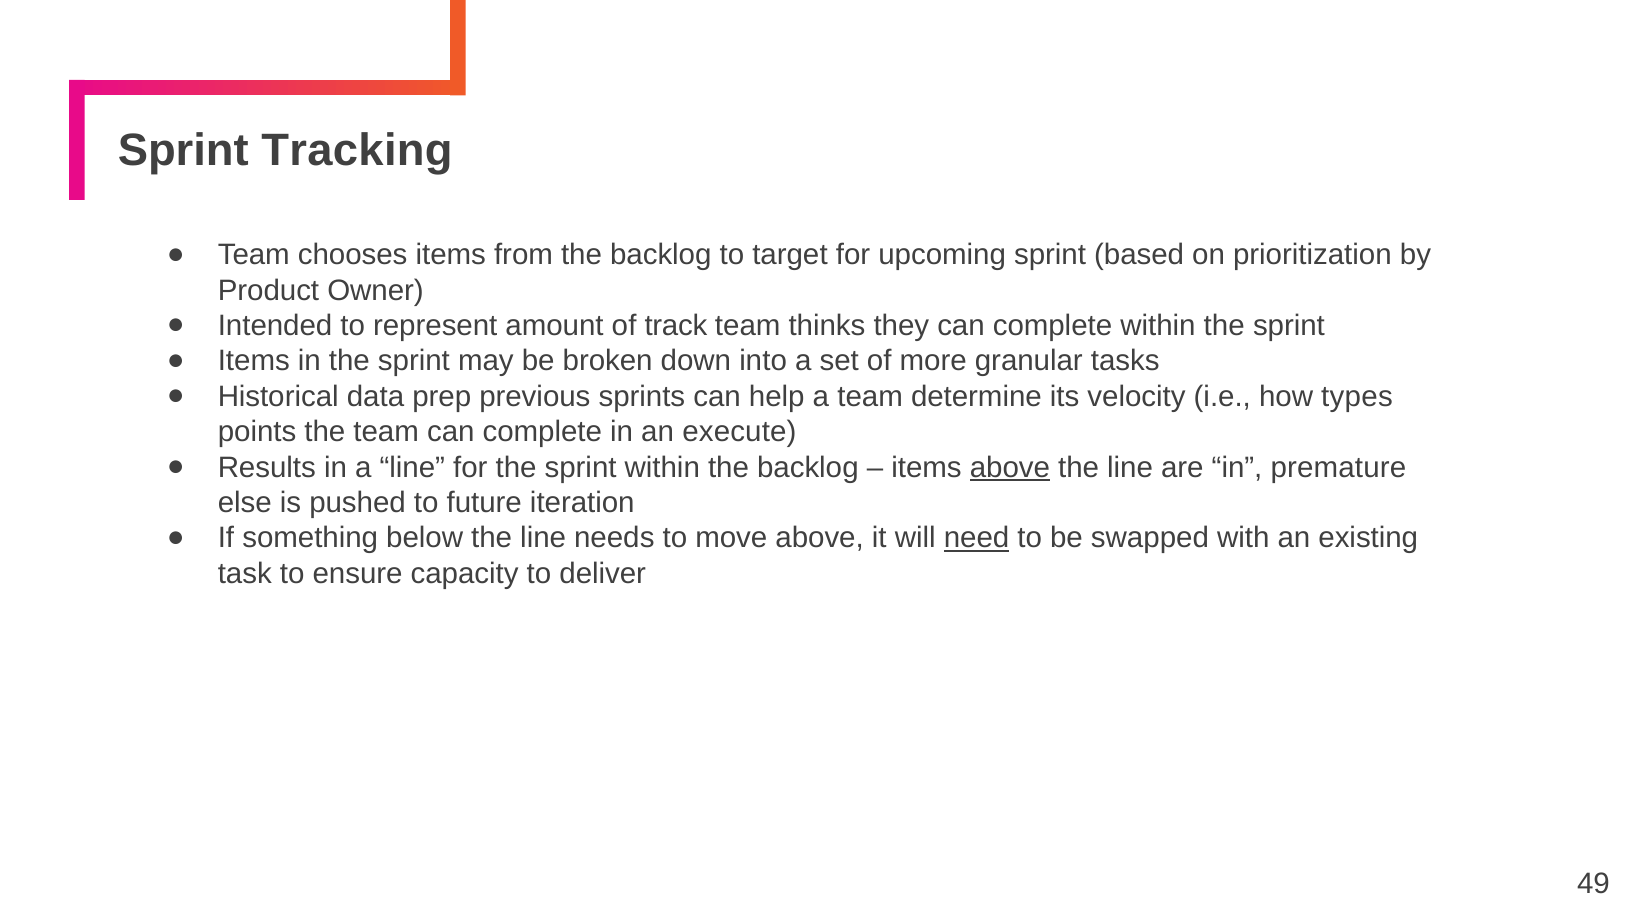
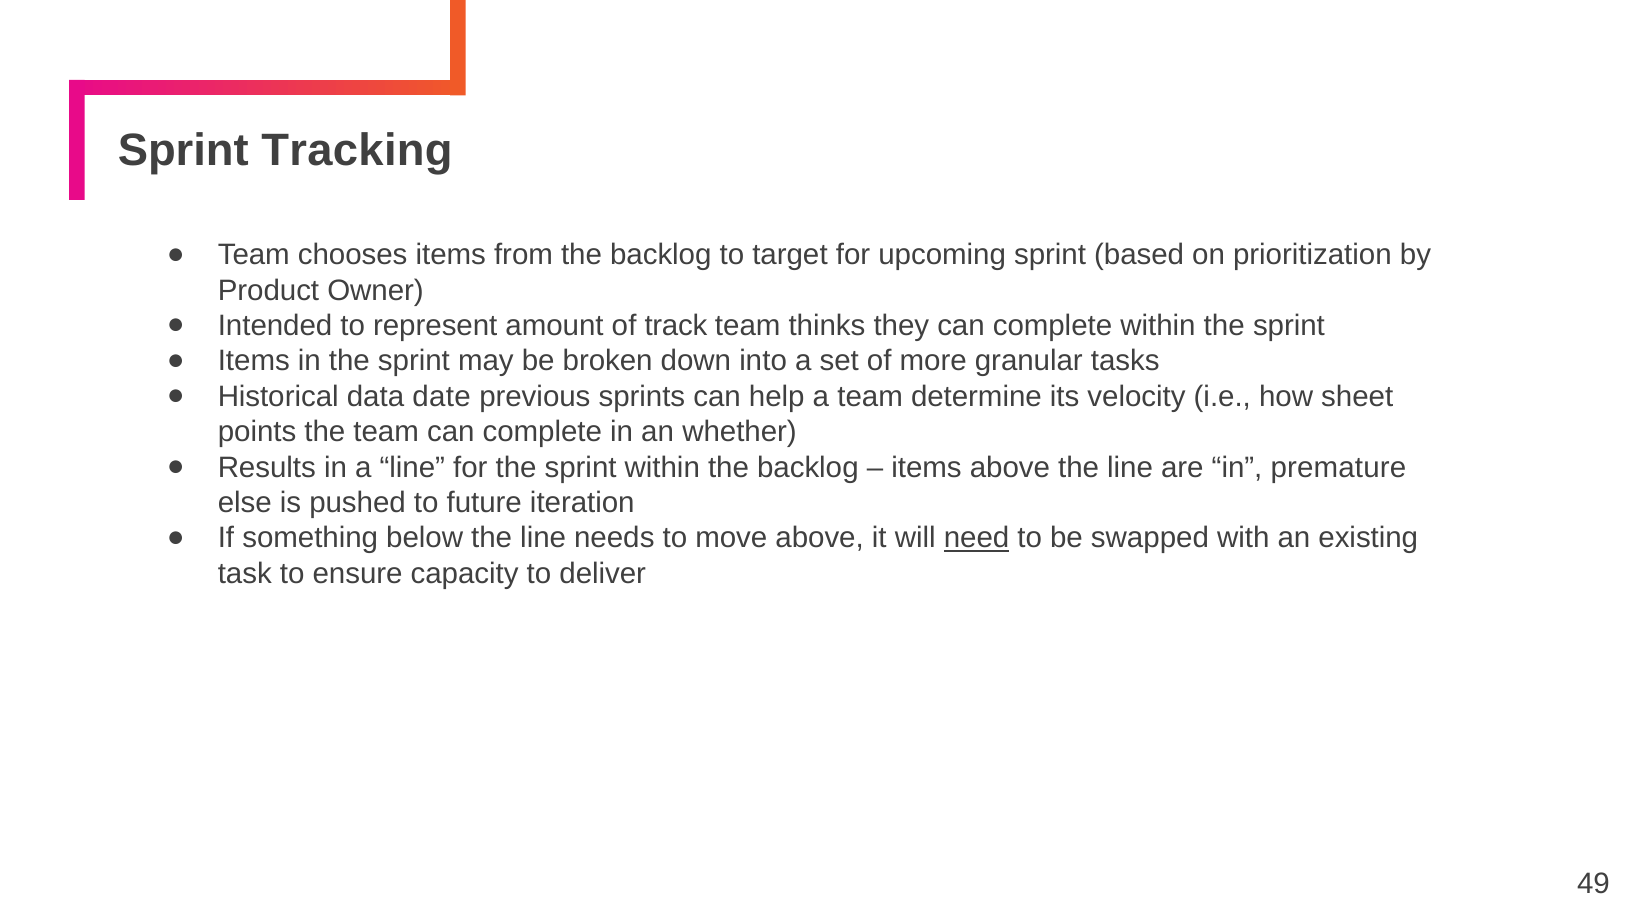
prep: prep -> date (442, 397)
types: types -> sheet (1357, 397)
execute: execute -> whether (740, 432)
above underline: present -> none (1010, 468)
